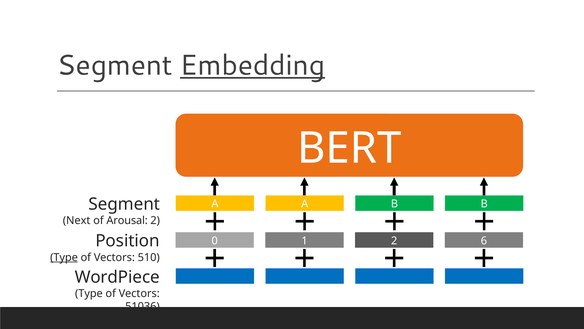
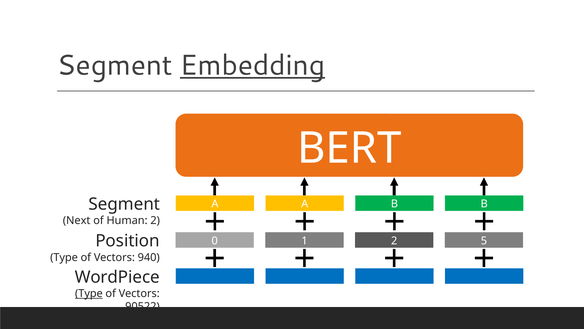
Arousal: Arousal -> Human (127, 220)
6: 6 -> 5 (484, 240)
Type underline: present -> none (64, 257)
510: 510 -> 940 (149, 257)
Type underline: none -> present (89, 293)
51036: 51036 -> 90522 (142, 306)
